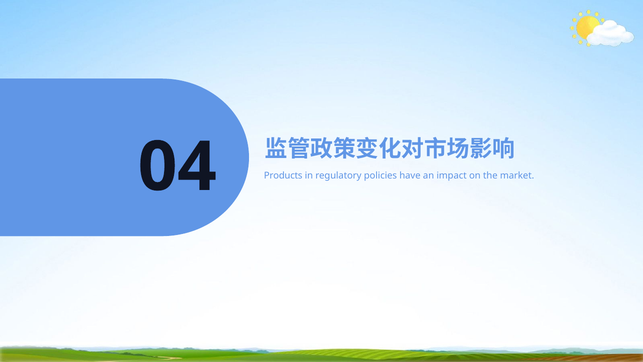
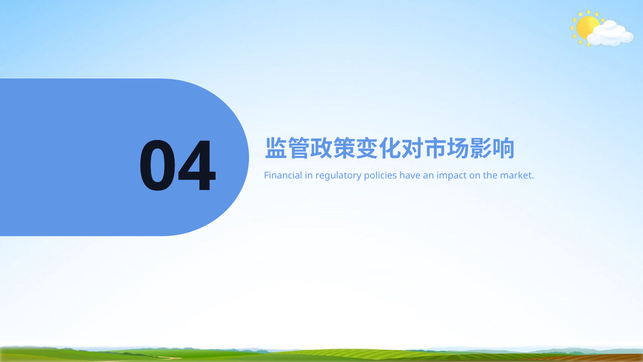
Products: Products -> Financial (283, 176)
